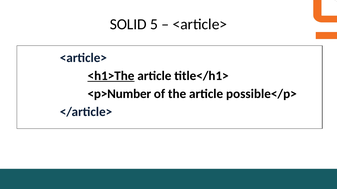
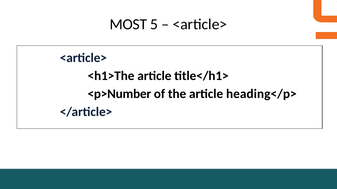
SOLID: SOLID -> MOST (128, 24)
<h1>The underline: present -> none (111, 76)
possible</p>: possible</p> -> heading</p> (261, 94)
